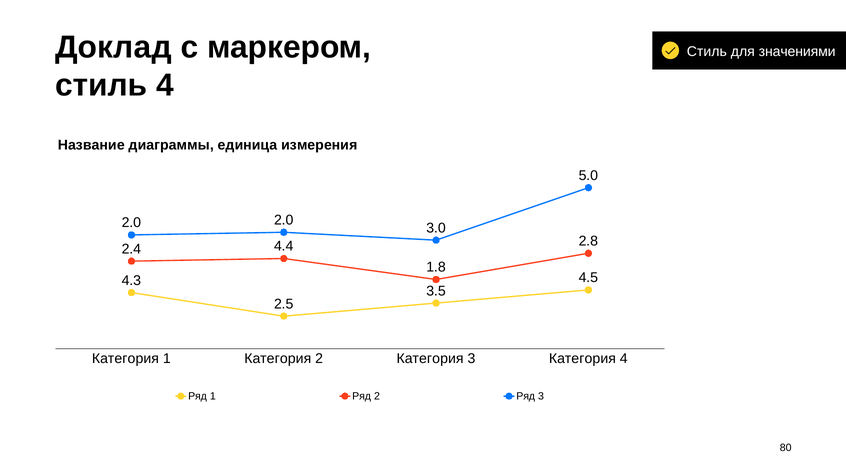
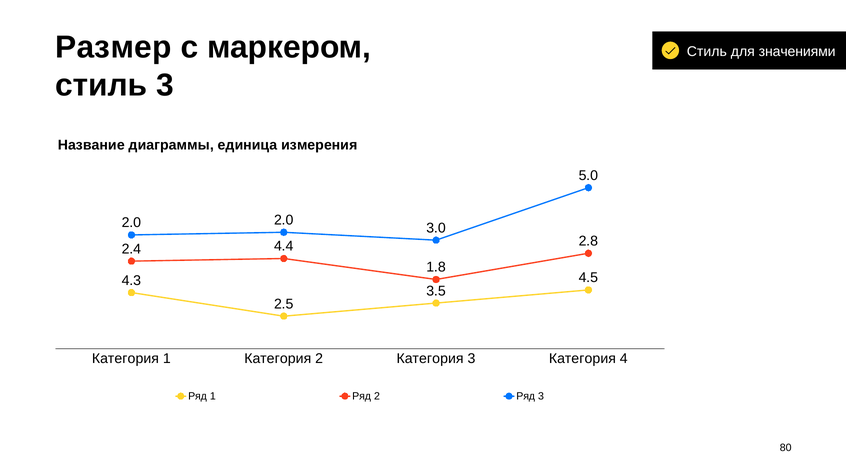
Доклад: Доклад -> Размер (113, 47)
стиль 4: 4 -> 3 (165, 85)
